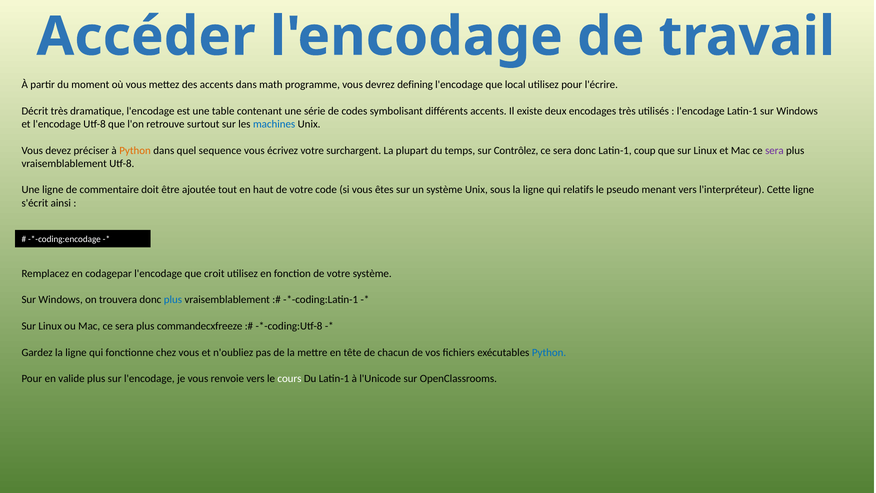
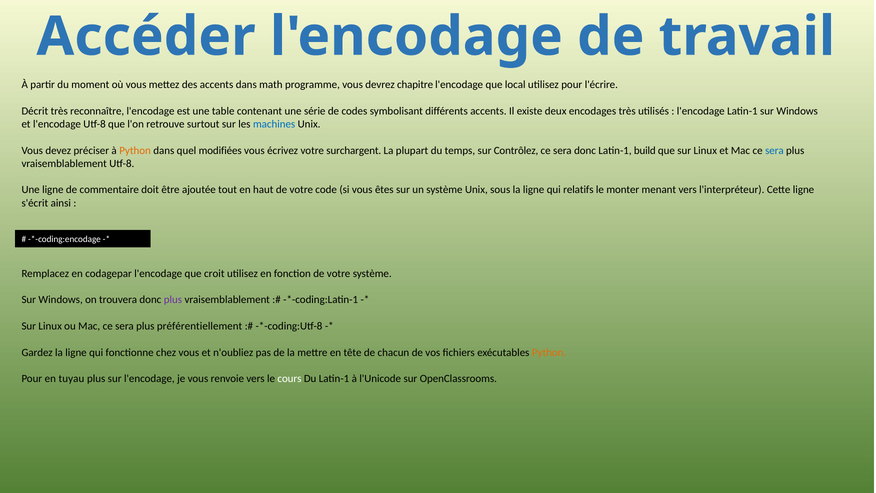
defining: defining -> chapitre (415, 85)
dramatique: dramatique -> reconnaître (97, 111)
sequence: sequence -> modifiées (220, 150)
coup: coup -> build (645, 150)
sera colour: purple -> blue (774, 150)
pseudo: pseudo -> monter (623, 190)
plus colour: blue -> purple (173, 300)
commandecxfreeze: commandecxfreeze -> préférentiellement (200, 326)
Python colour: blue -> orange (549, 352)
valide: valide -> tuyau (71, 379)
